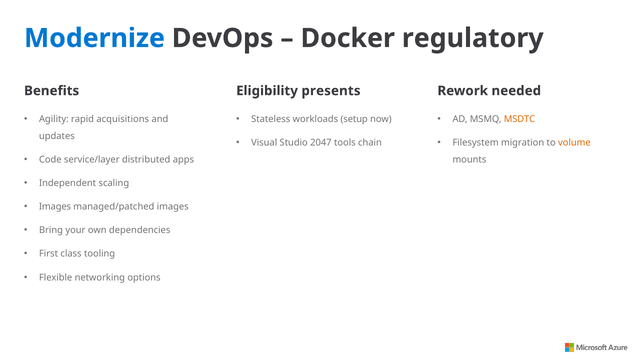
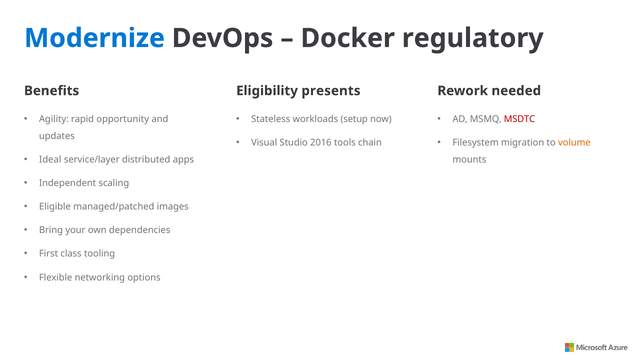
acquisitions: acquisitions -> opportunity (123, 119)
MSDTC colour: orange -> red (520, 119)
2047: 2047 -> 2016 (321, 143)
Code: Code -> Ideal (50, 159)
Images: Images -> Eligible (55, 206)
